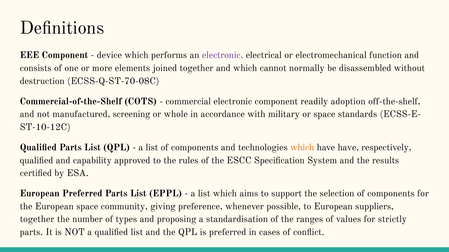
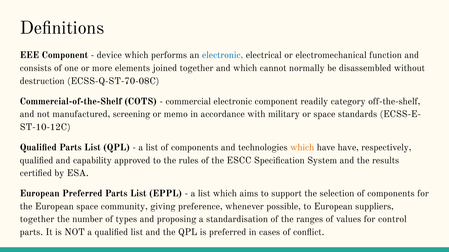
electronic colour: purple -> blue (223, 55)
adoption: adoption -> category (348, 102)
whole: whole -> memo (176, 114)
strictly: strictly -> control (392, 220)
